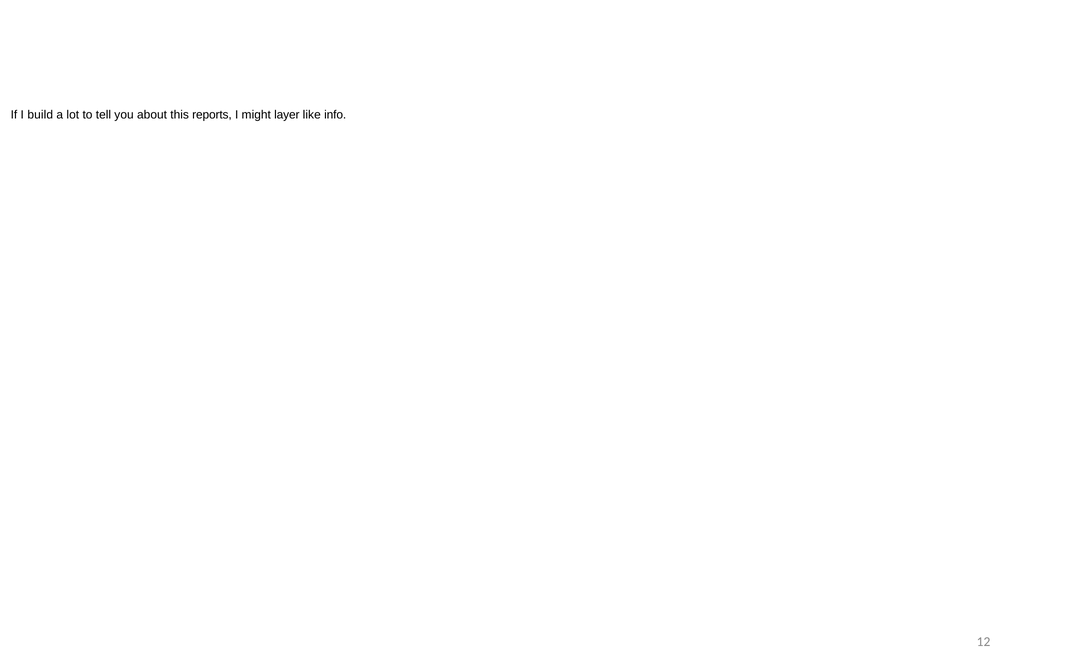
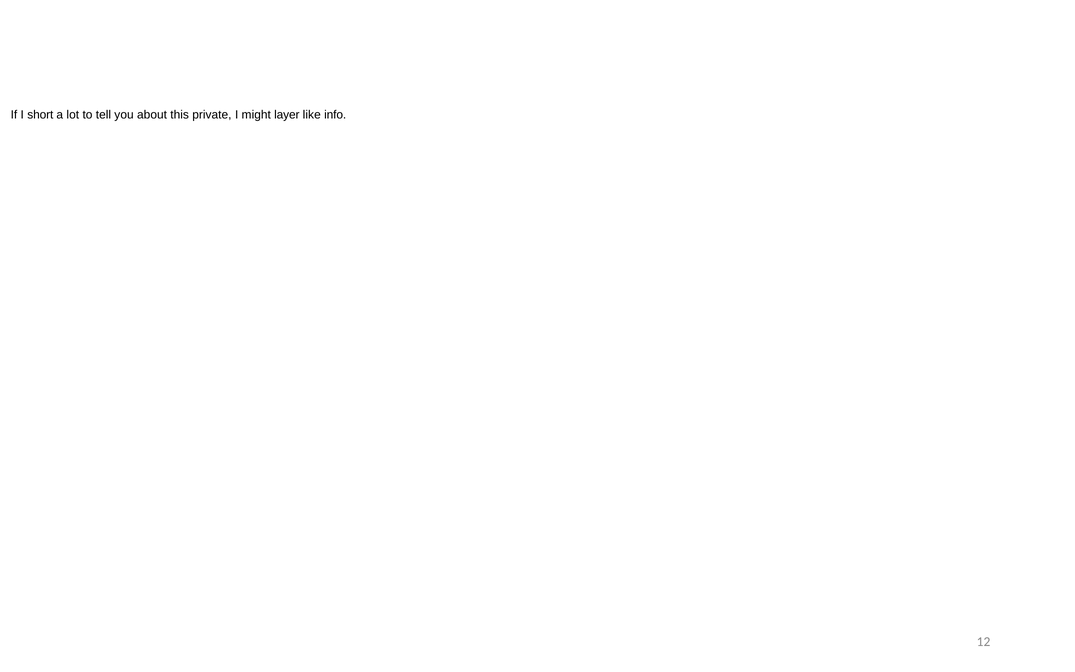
build: build -> short (40, 115)
reports: reports -> private (212, 115)
